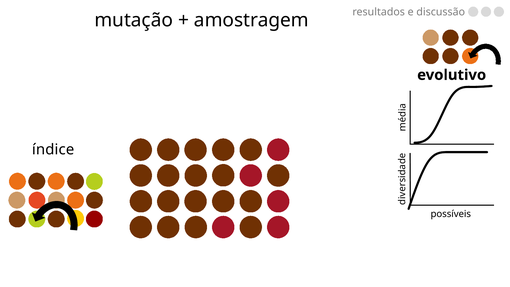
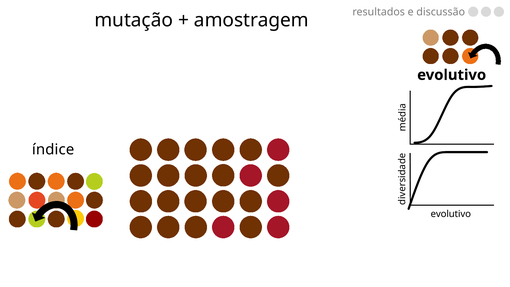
possíveis: possíveis -> evolutivo (451, 214)
